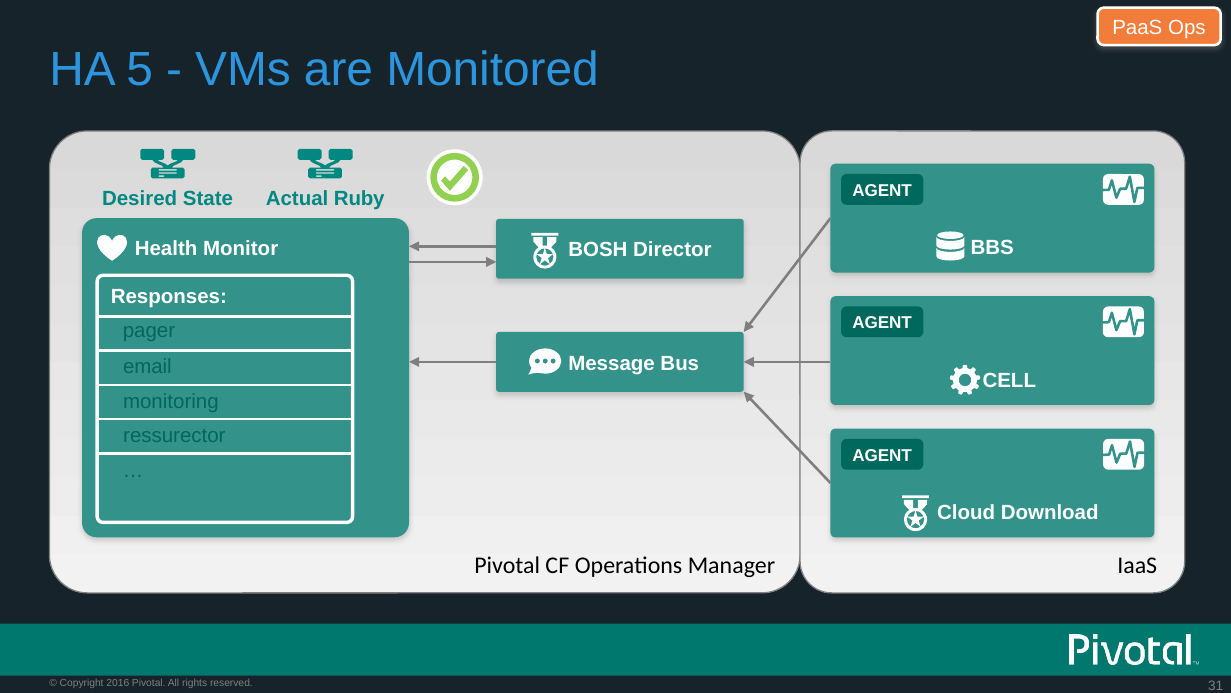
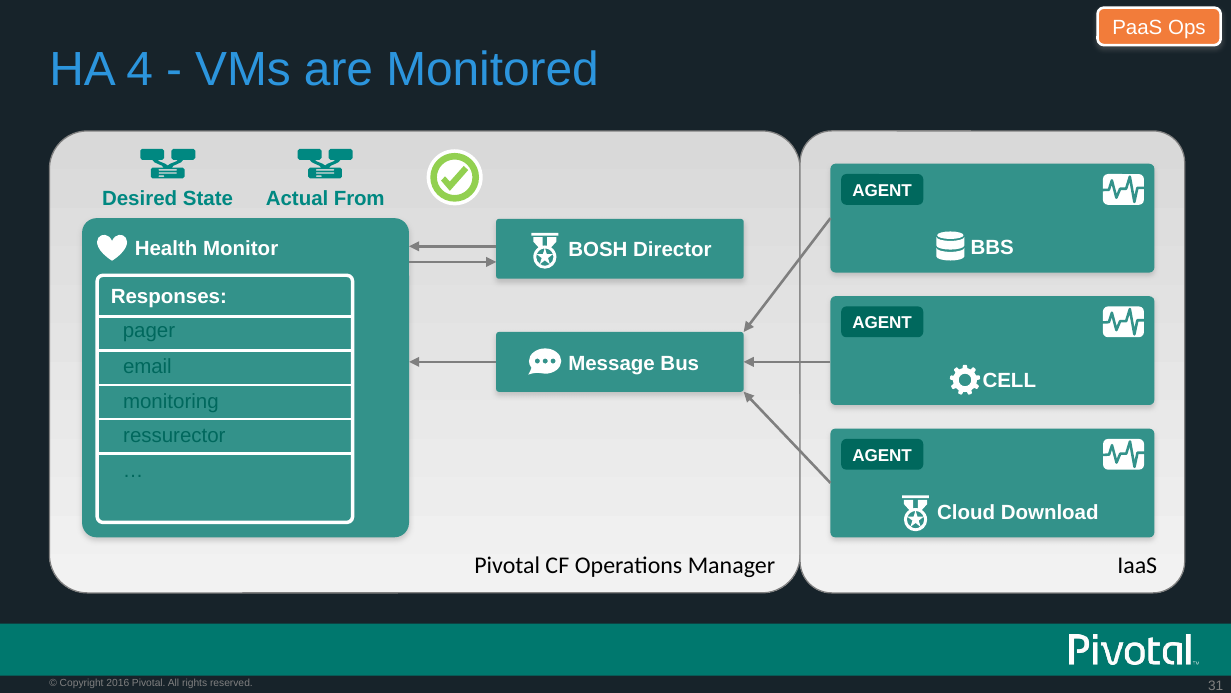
5: 5 -> 4 (140, 69)
Ruby: Ruby -> From (359, 198)
